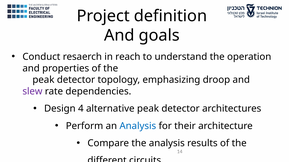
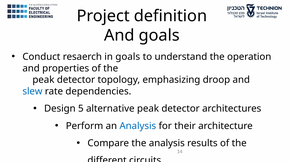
in reach: reach -> goals (128, 57)
slew colour: purple -> blue (32, 92)
4: 4 -> 5 (81, 109)
